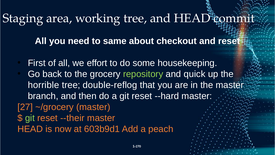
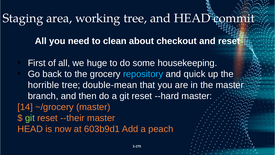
same: same -> clean (115, 41)
effort: effort -> huge (97, 63)
repository colour: light green -> light blue (143, 74)
double-reflog: double-reflog -> double-mean (110, 85)
27: 27 -> 14 (25, 107)
